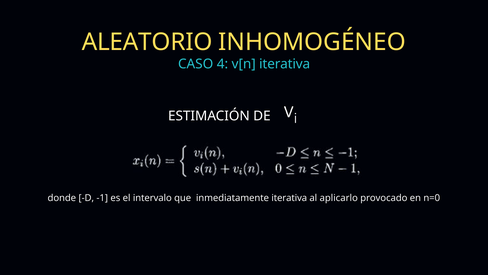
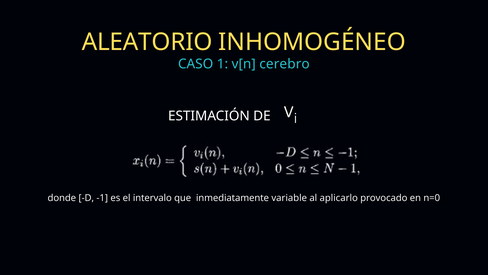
4: 4 -> 1 (222, 64)
v[n iterativa: iterativa -> cerebro (285, 64)
inmediatamente iterativa: iterativa -> variable (289, 198)
